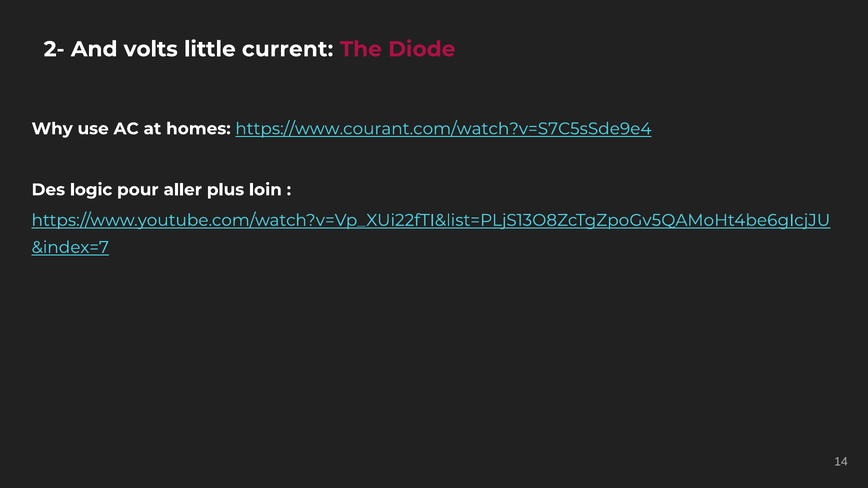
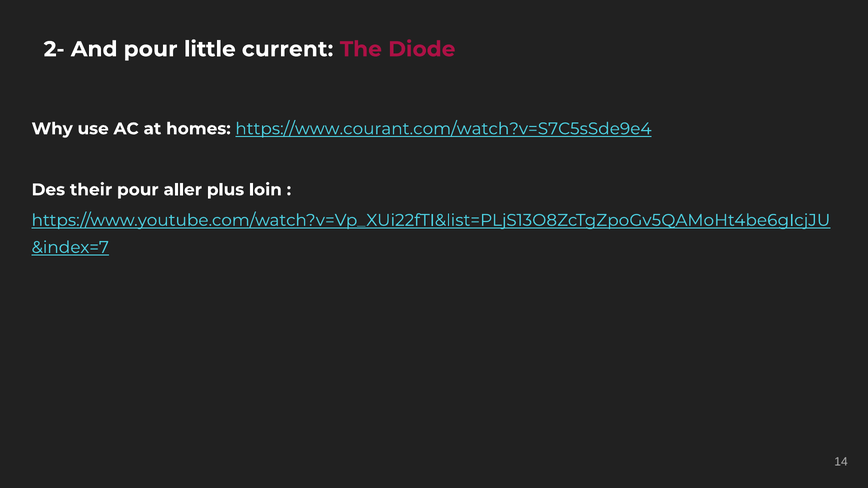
And volts: volts -> pour (151, 49)
logic: logic -> their (91, 190)
